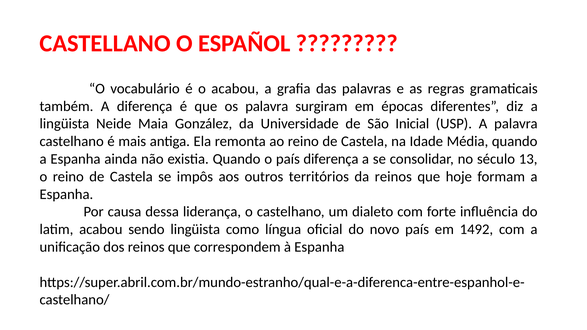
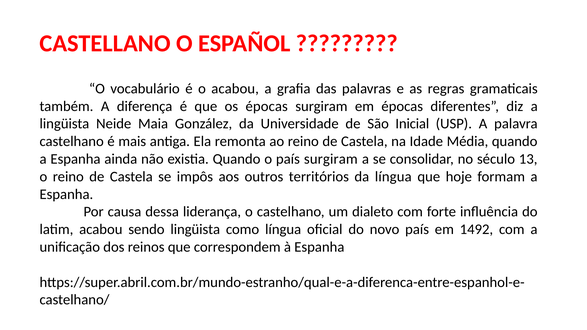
os palavra: palavra -> épocas (267, 106)
país diferença: diferença -> surgiram (331, 159)
da reinos: reinos -> língua (393, 177)
